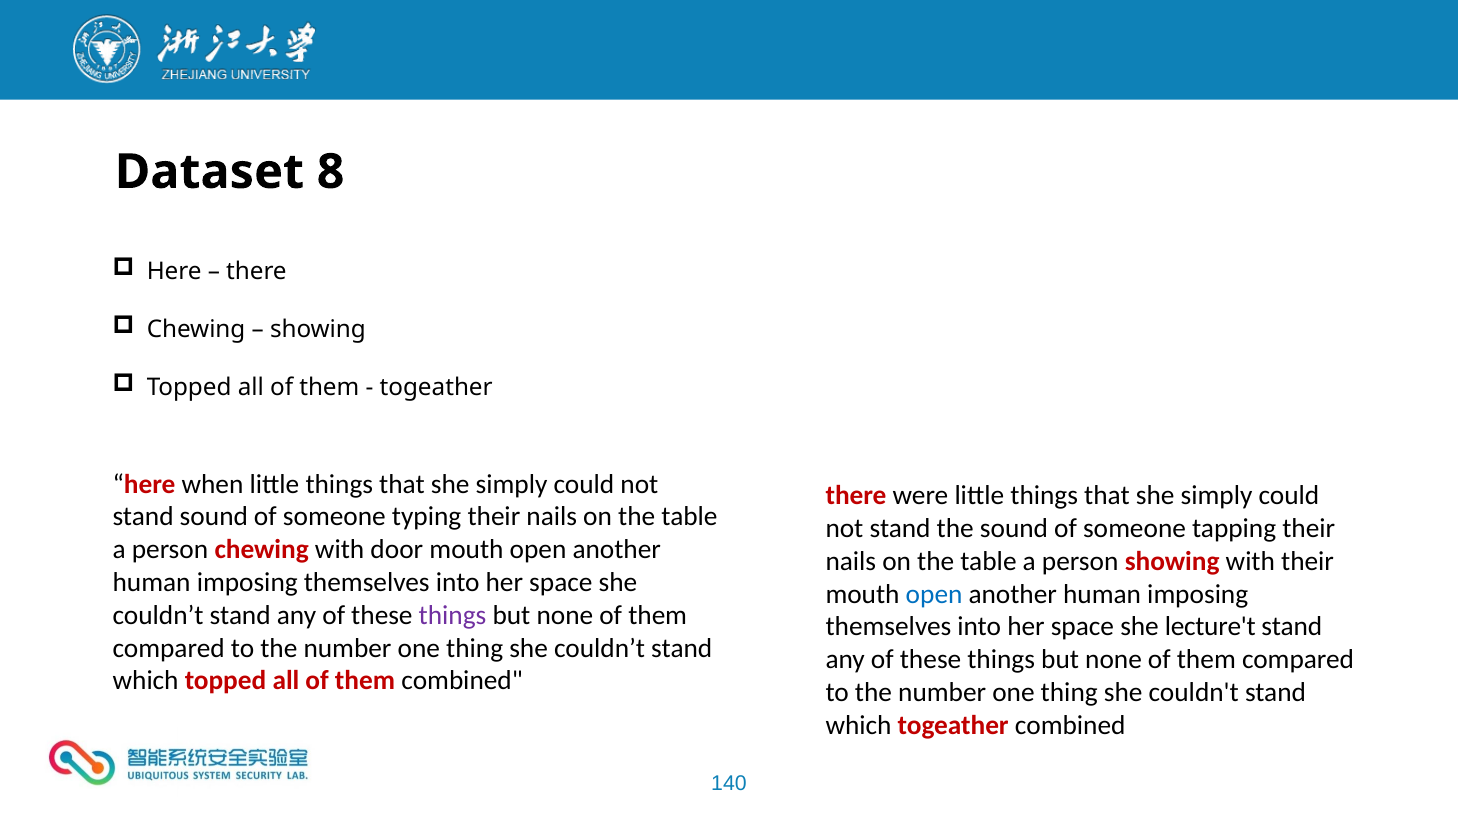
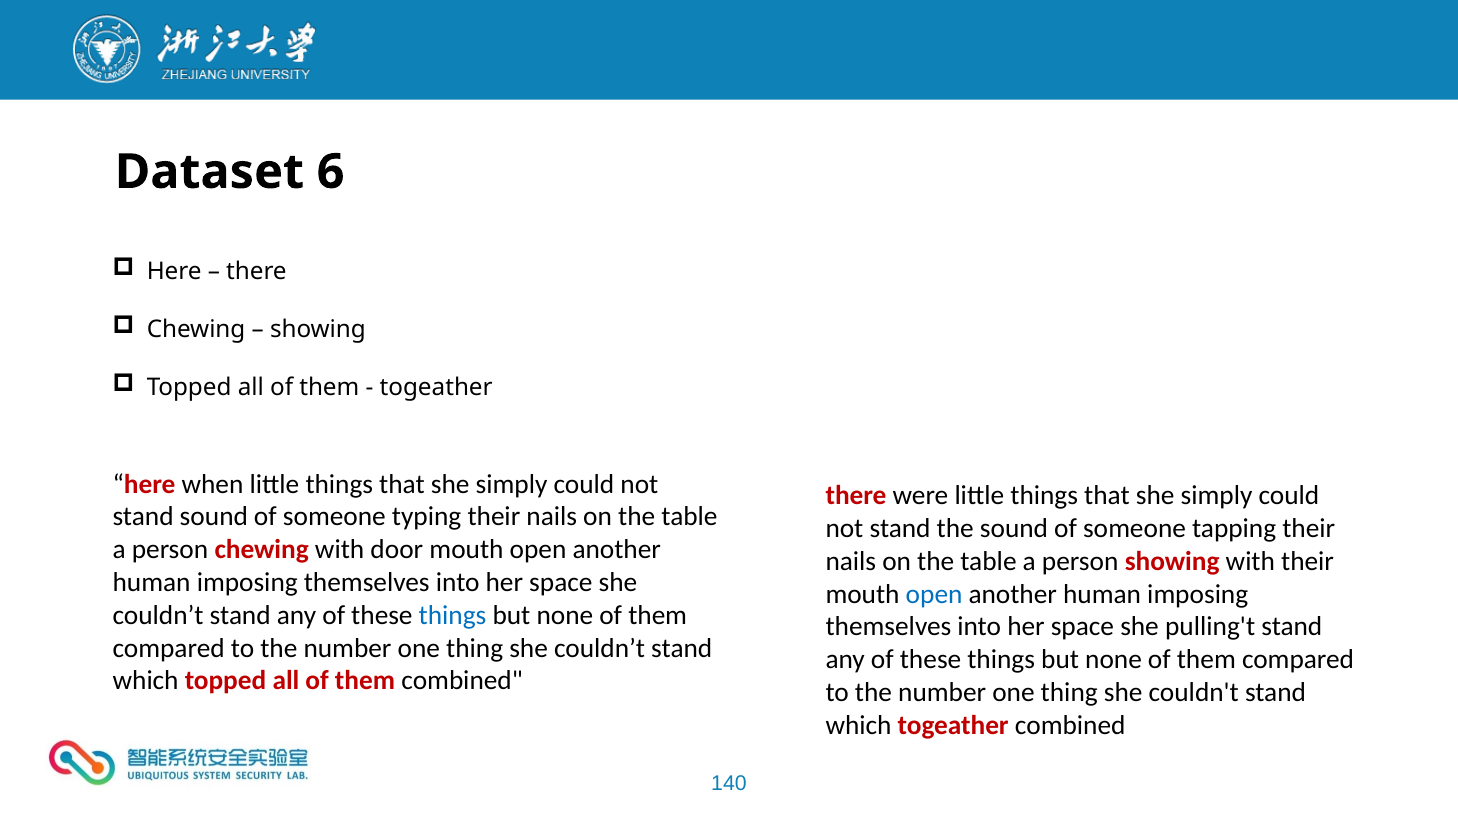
8: 8 -> 6 (331, 172)
things colour: purple -> blue (452, 615)
lecture't: lecture't -> pulling't (1210, 627)
